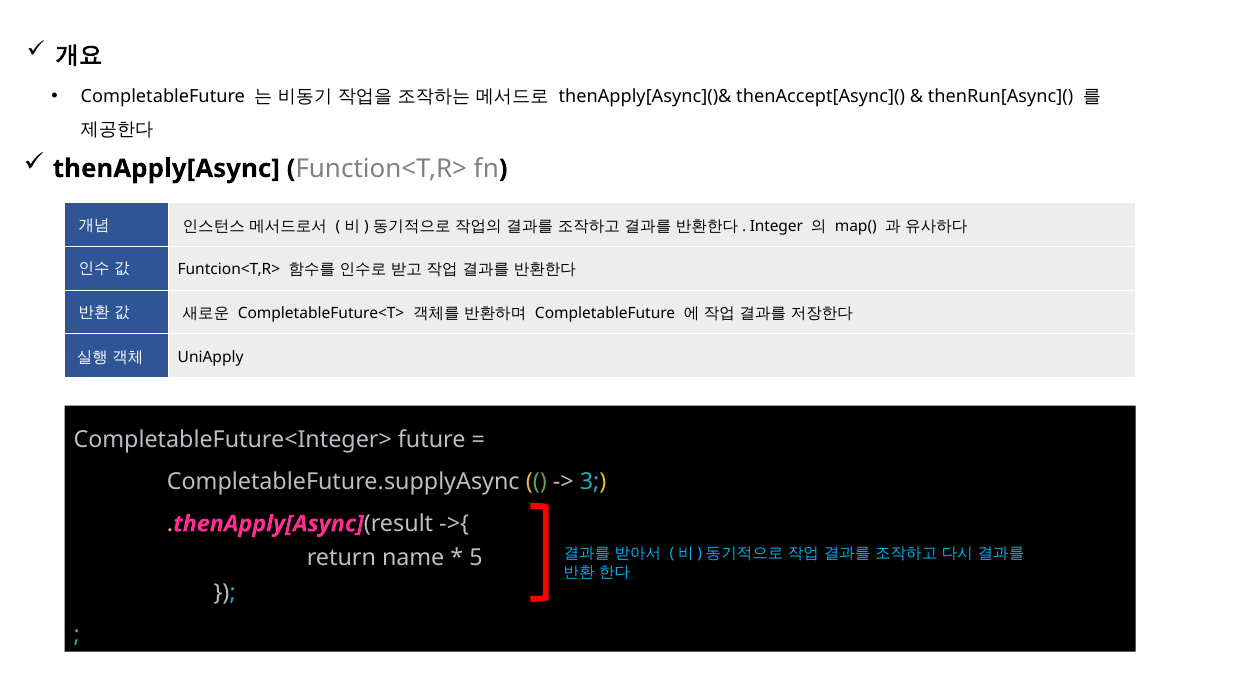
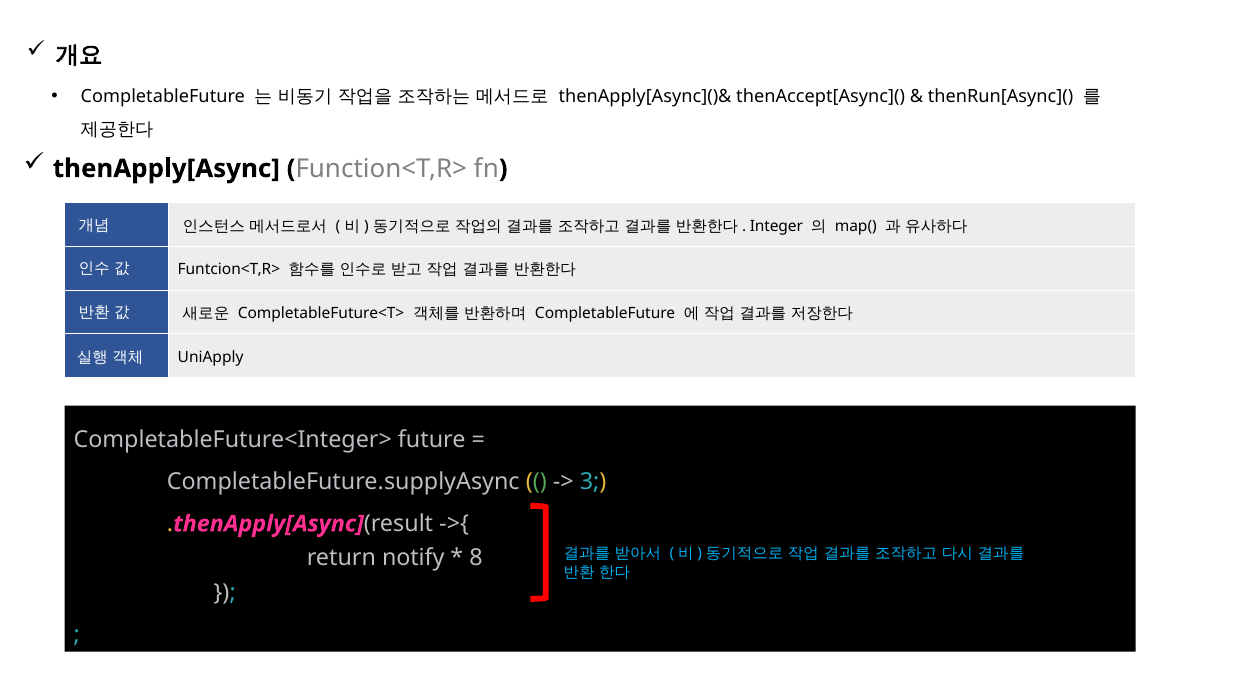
name: name -> notify (413, 558)
5: 5 -> 8 (476, 558)
